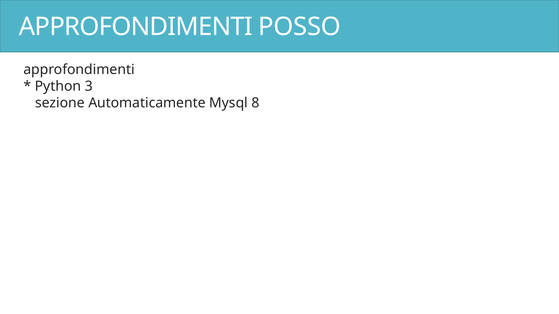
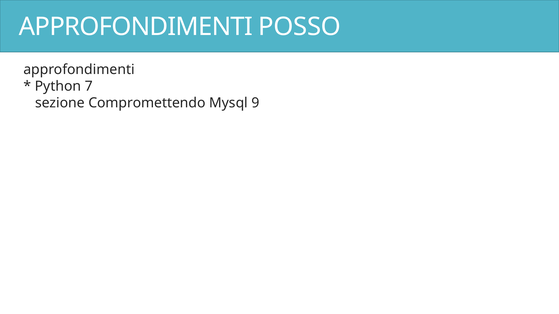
3: 3 -> 7 (89, 86)
Automaticamente: Automaticamente -> Compromettendo (147, 103)
8: 8 -> 9 (256, 103)
